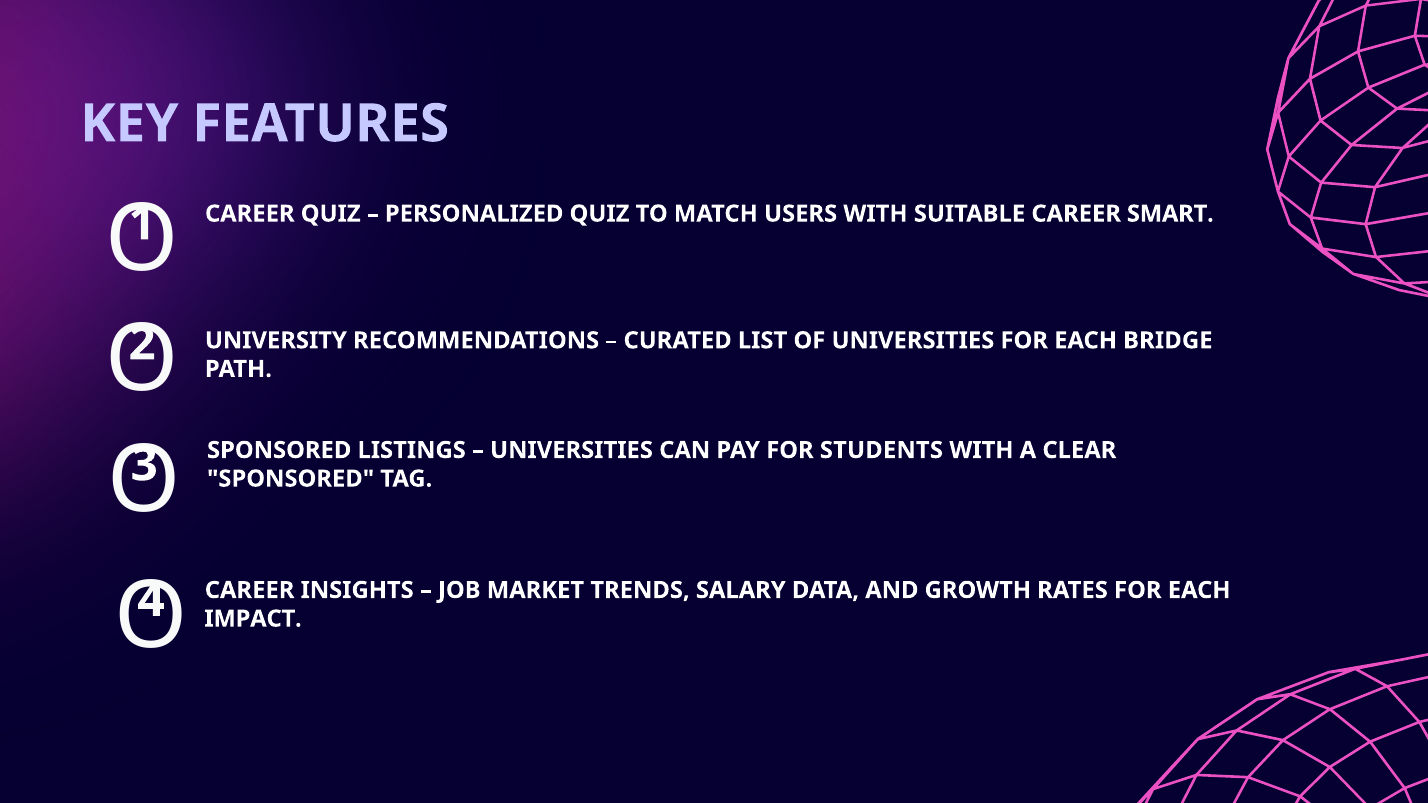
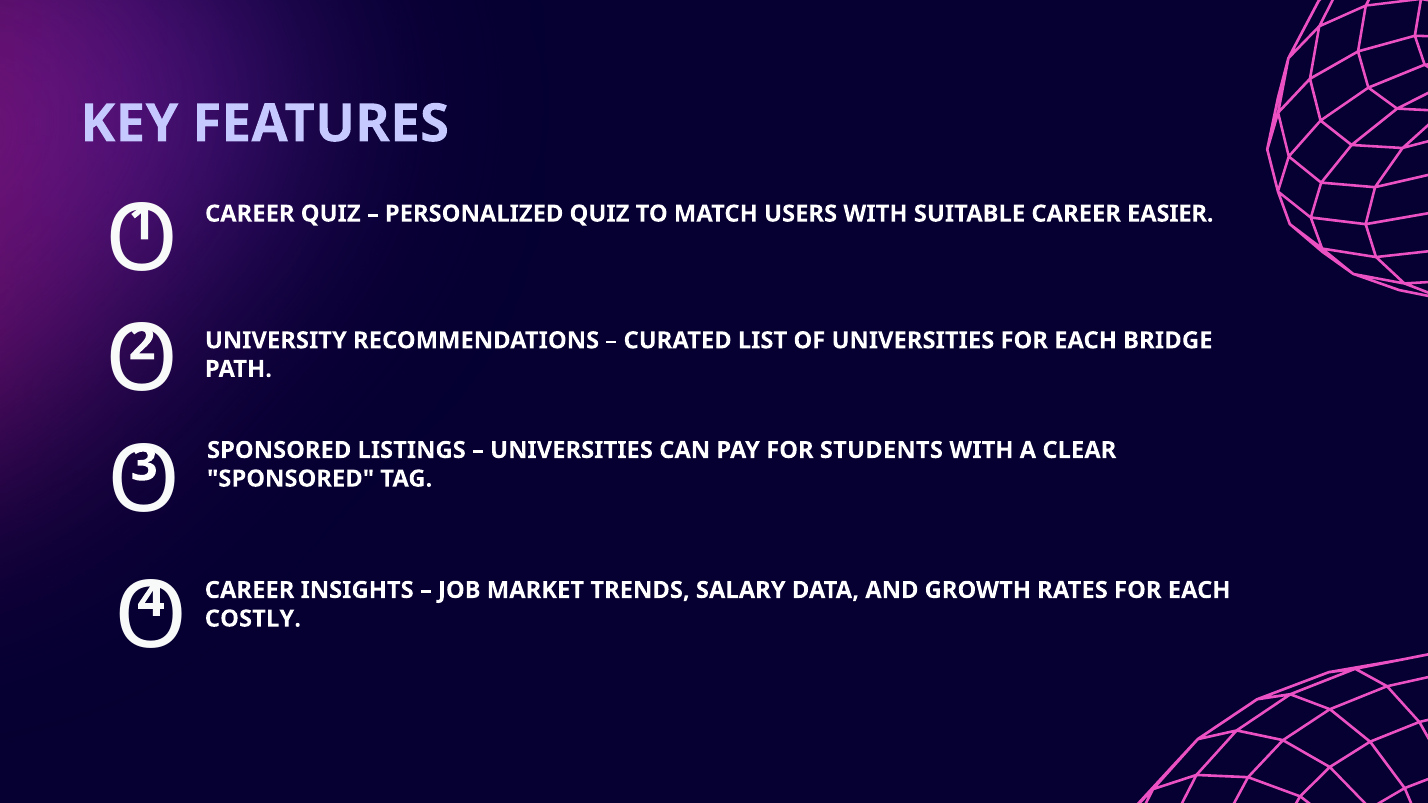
SMART: SMART -> EASIER (1170, 214)
IMPACT: IMPACT -> COSTLY (253, 619)
